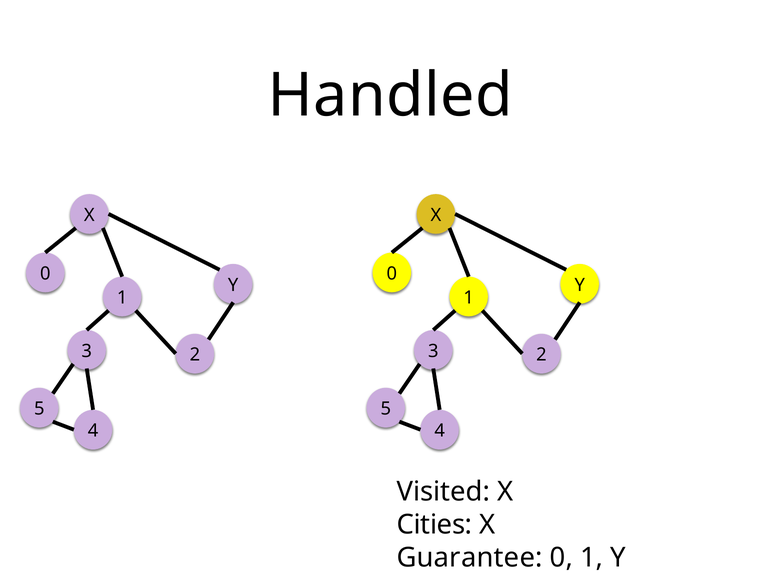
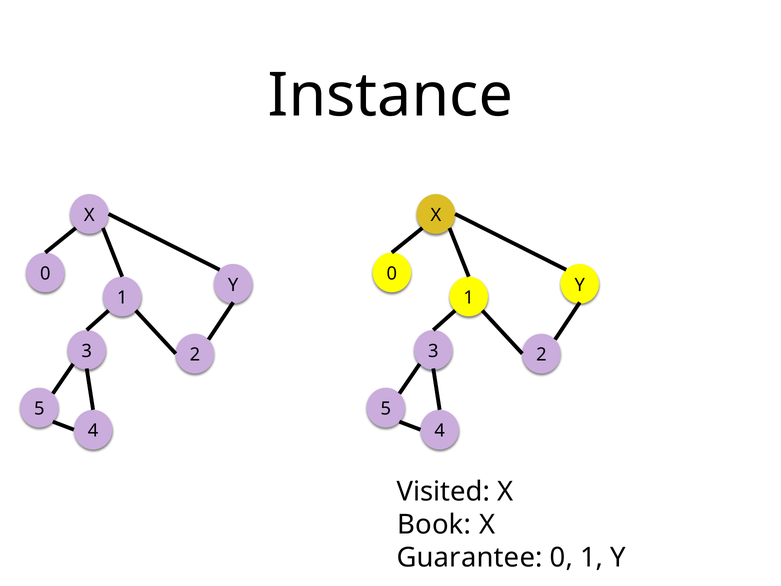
Handled: Handled -> Instance (390, 96)
Cities: Cities -> Book (434, 524)
